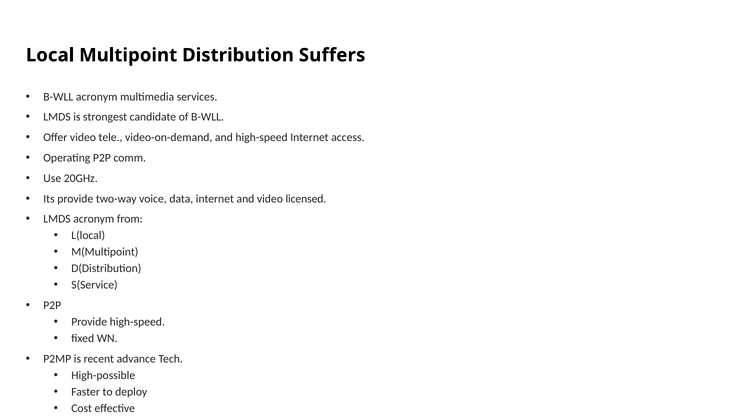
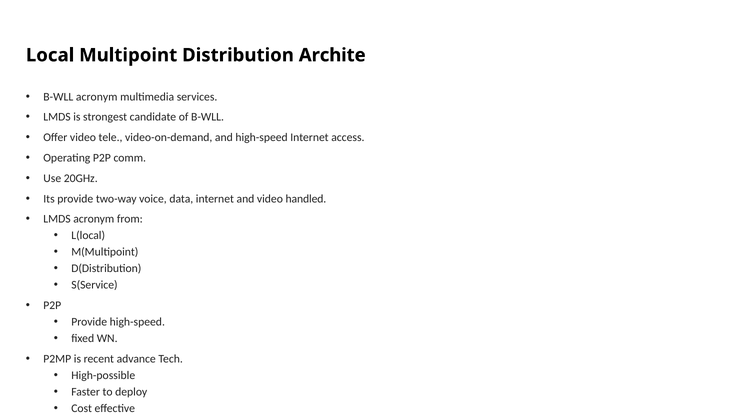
Suffers: Suffers -> Archite (332, 55)
licensed: licensed -> handled (306, 198)
